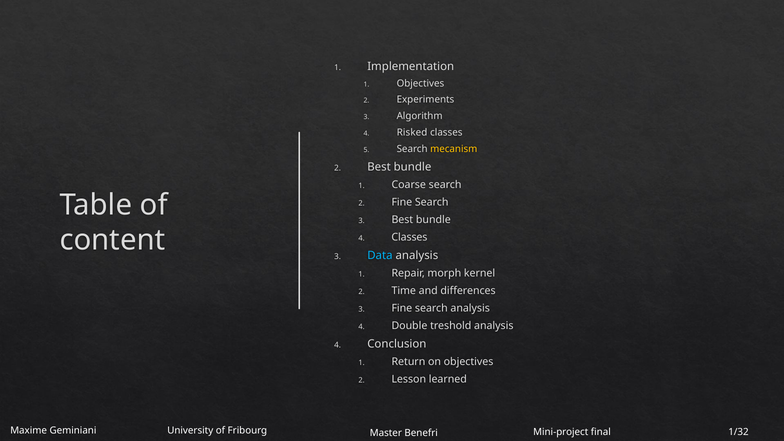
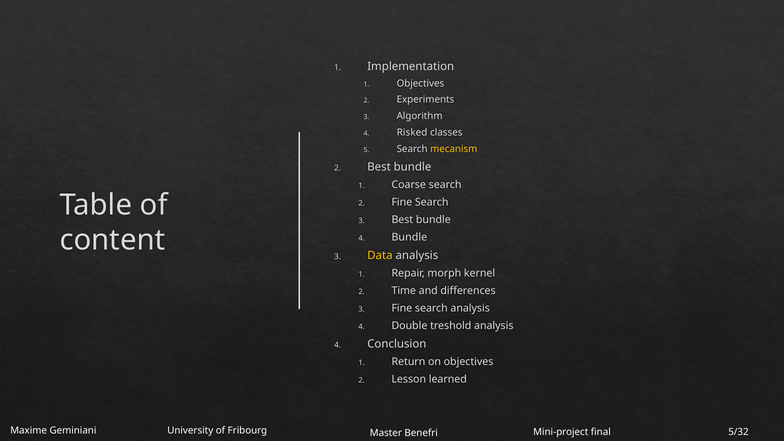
Classes: Classes -> Bundle (409, 237)
Data colour: light blue -> yellow (380, 256)
1/32: 1/32 -> 5/32 (738, 432)
